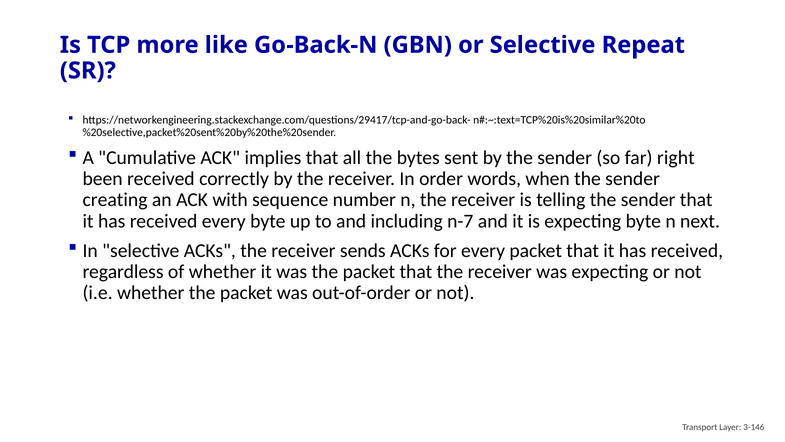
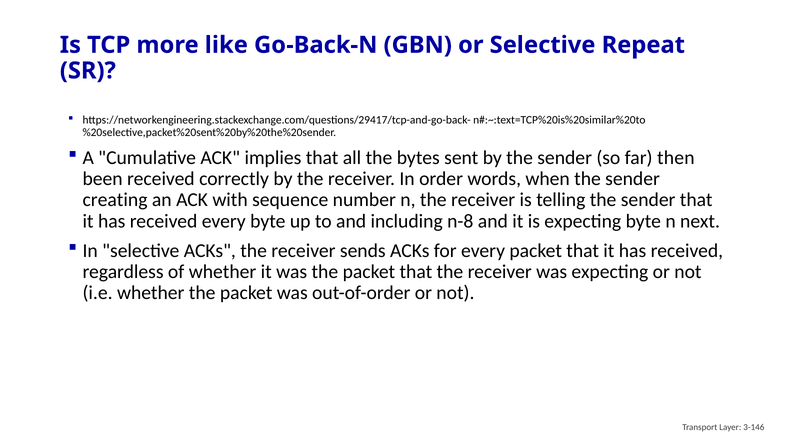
right: right -> then (676, 157)
n-7: n-7 -> n-8 (460, 221)
